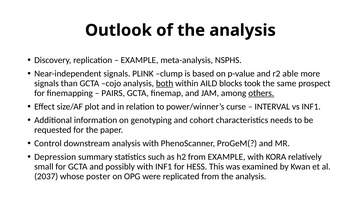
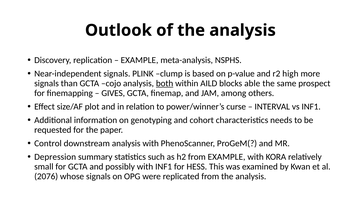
able: able -> high (290, 74)
took: took -> able (252, 83)
PAIRS: PAIRS -> GIVES (113, 93)
others underline: present -> none (261, 93)
2037: 2037 -> 2076 (46, 176)
whose poster: poster -> signals (98, 176)
